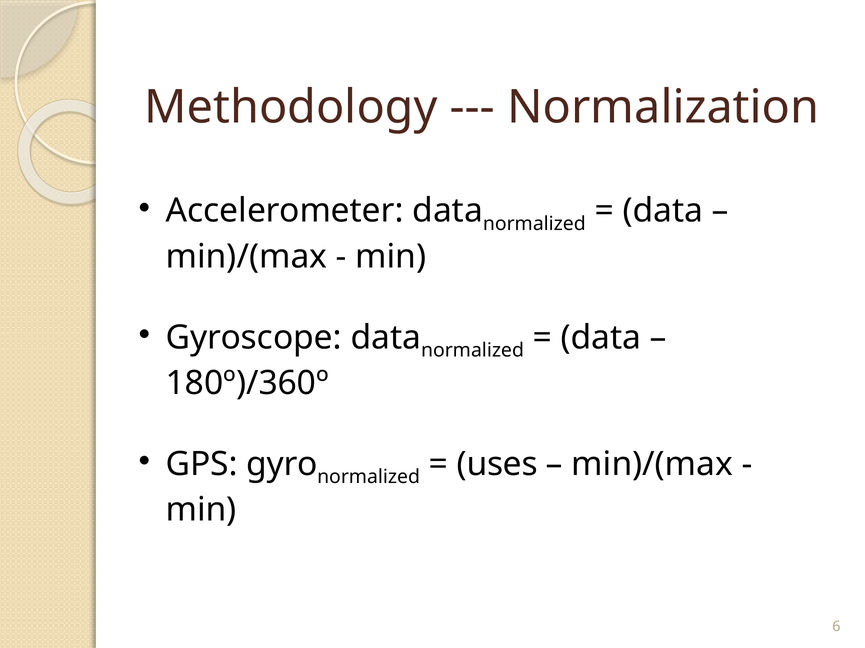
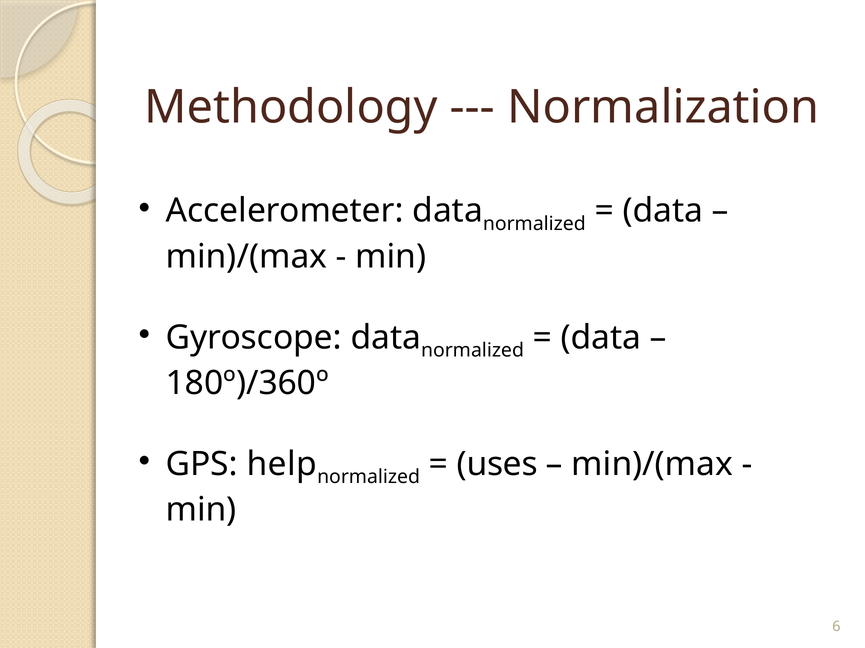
gyro: gyro -> help (282, 465)
